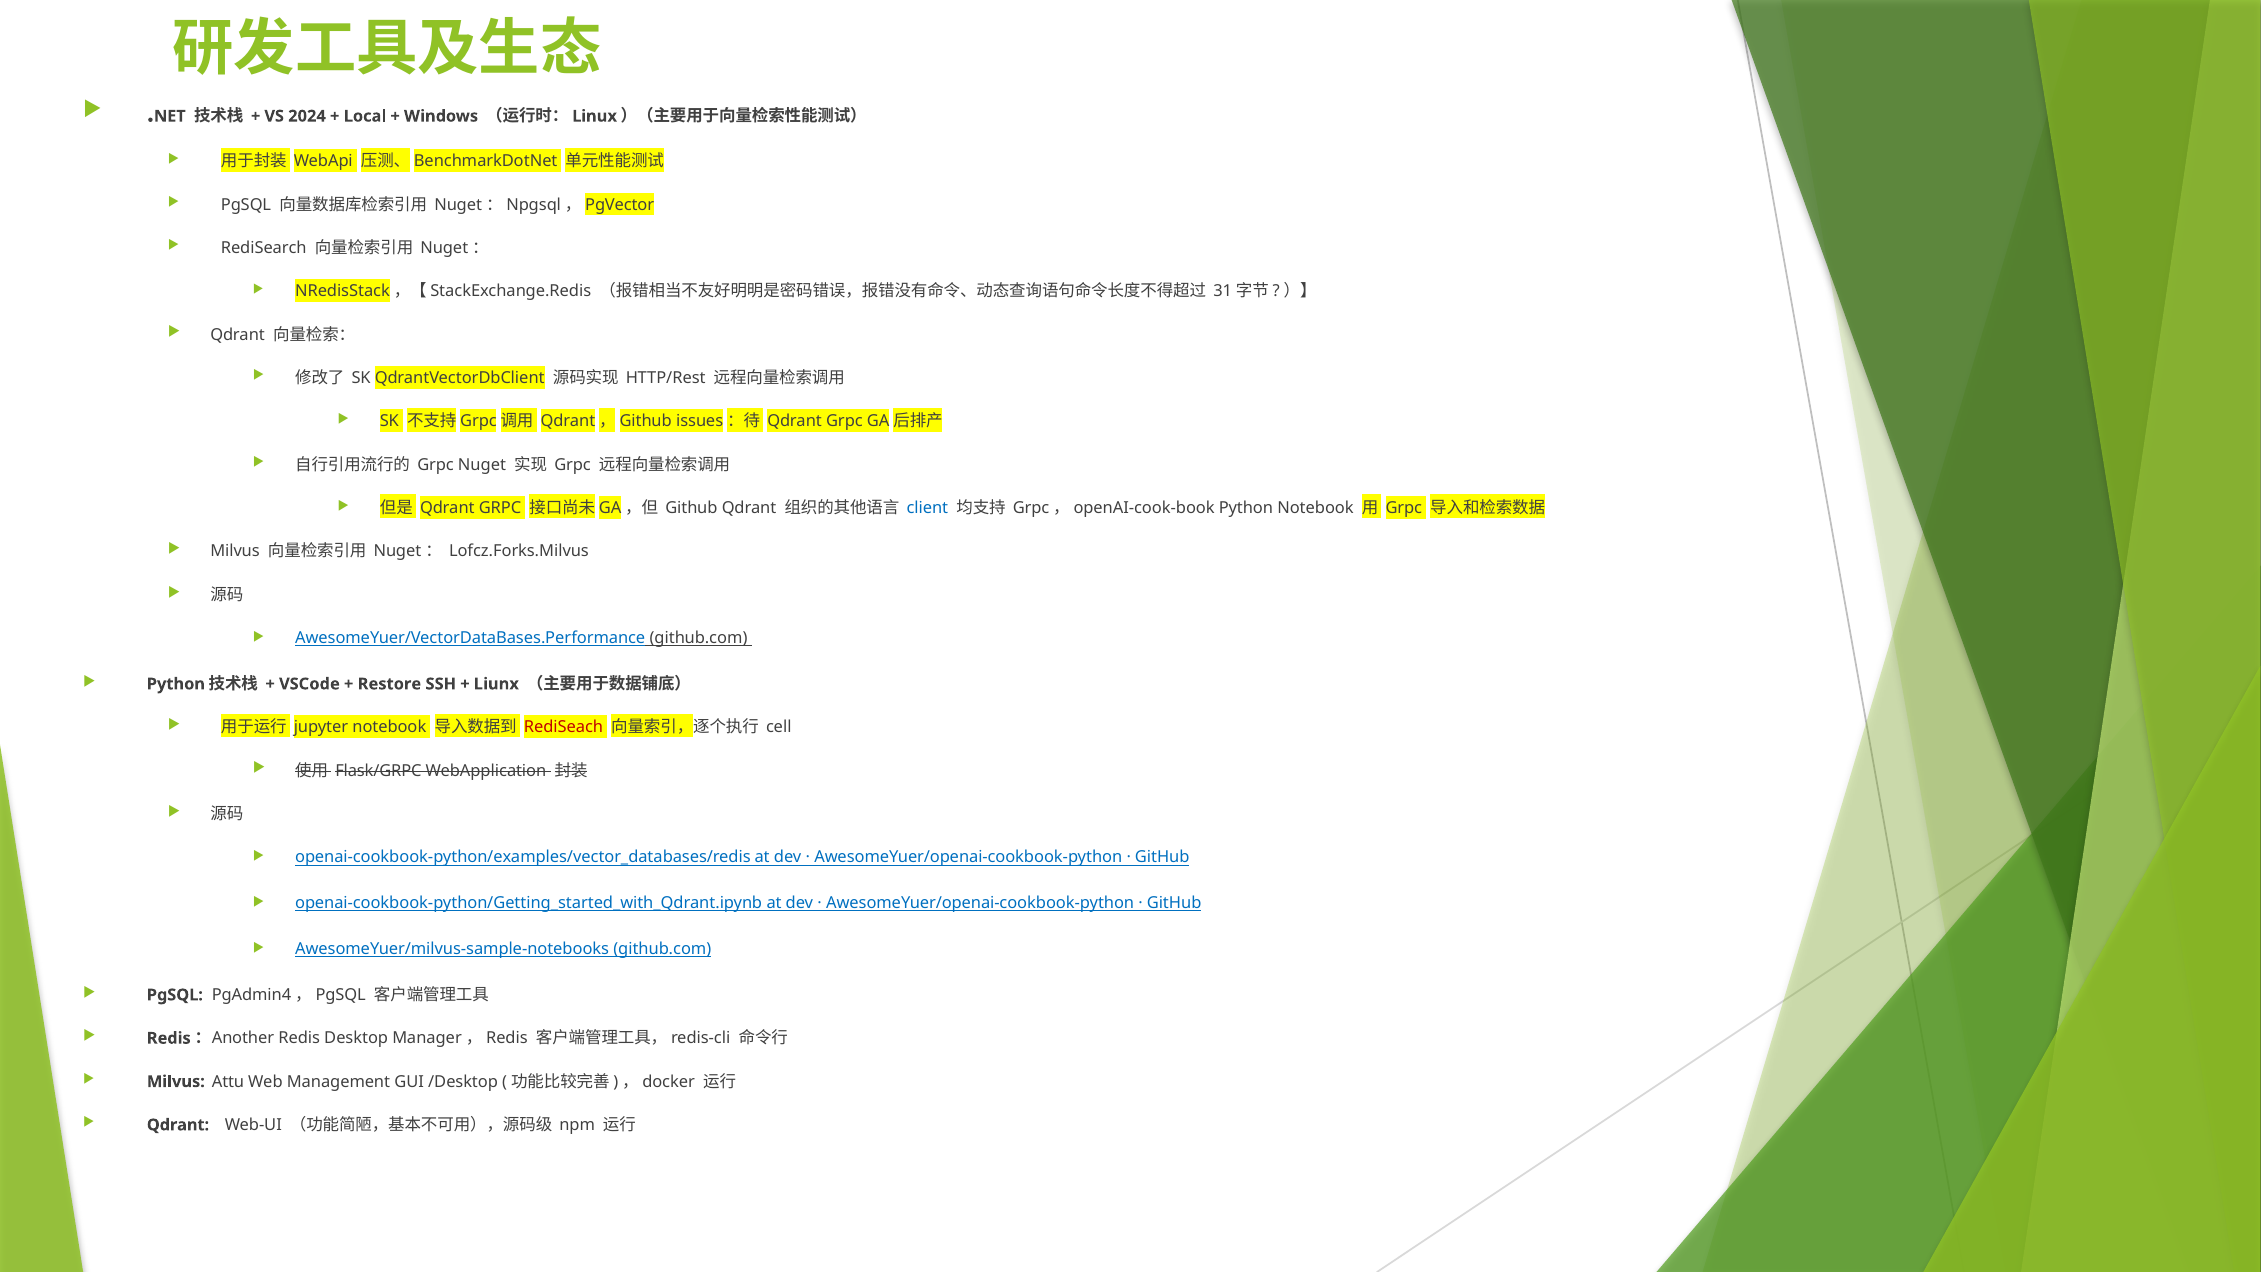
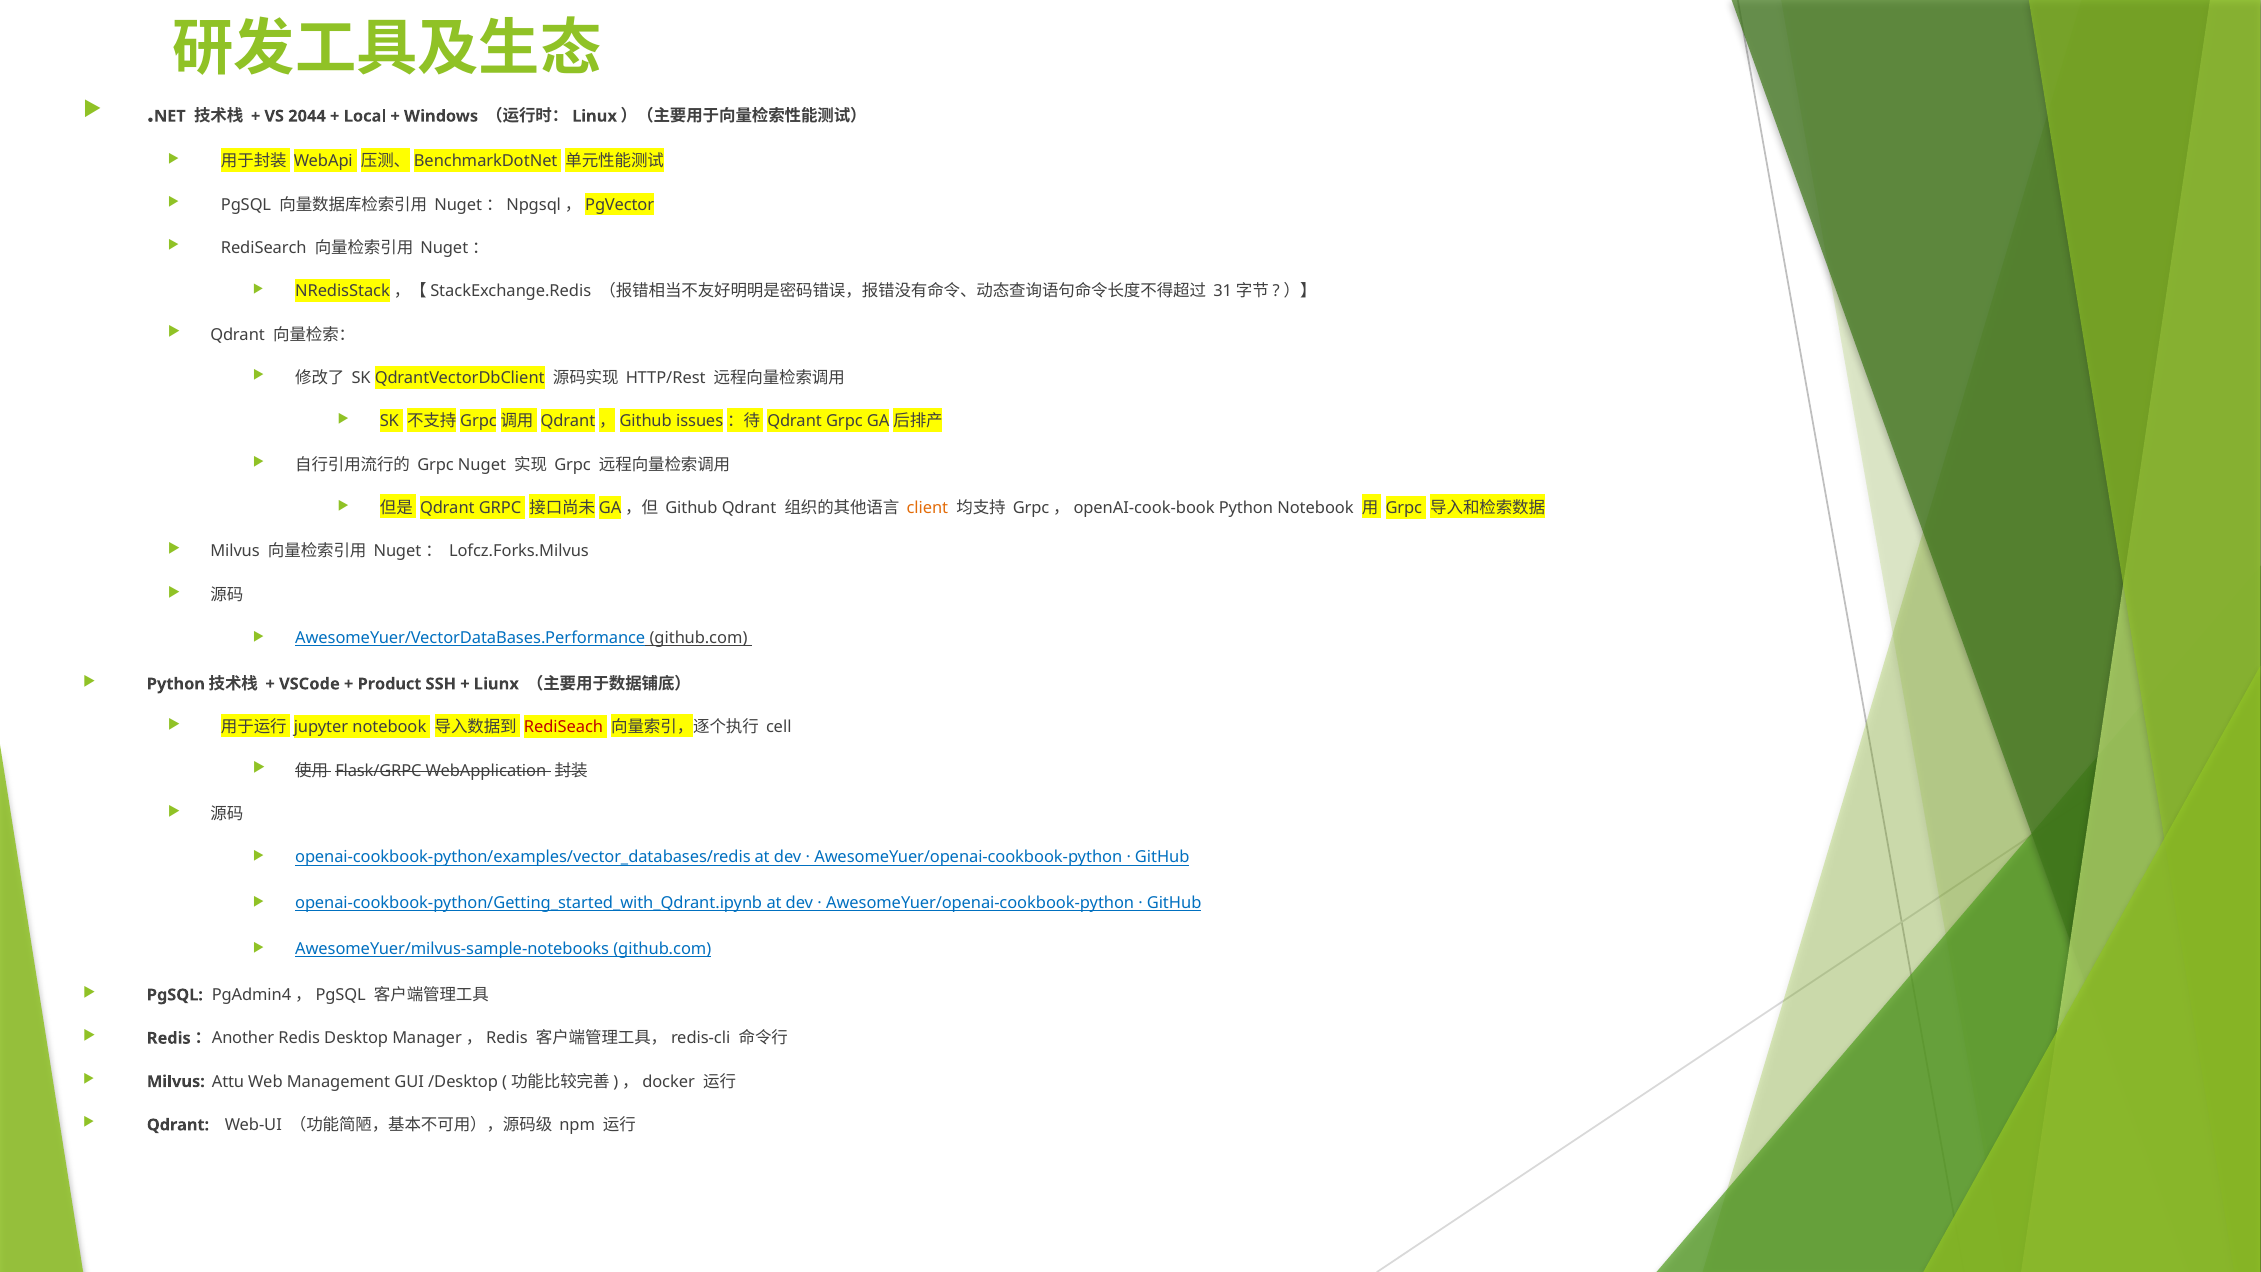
2024: 2024 -> 2044 (307, 116)
client colour: blue -> orange (927, 508)
Restore: Restore -> Product (389, 684)
